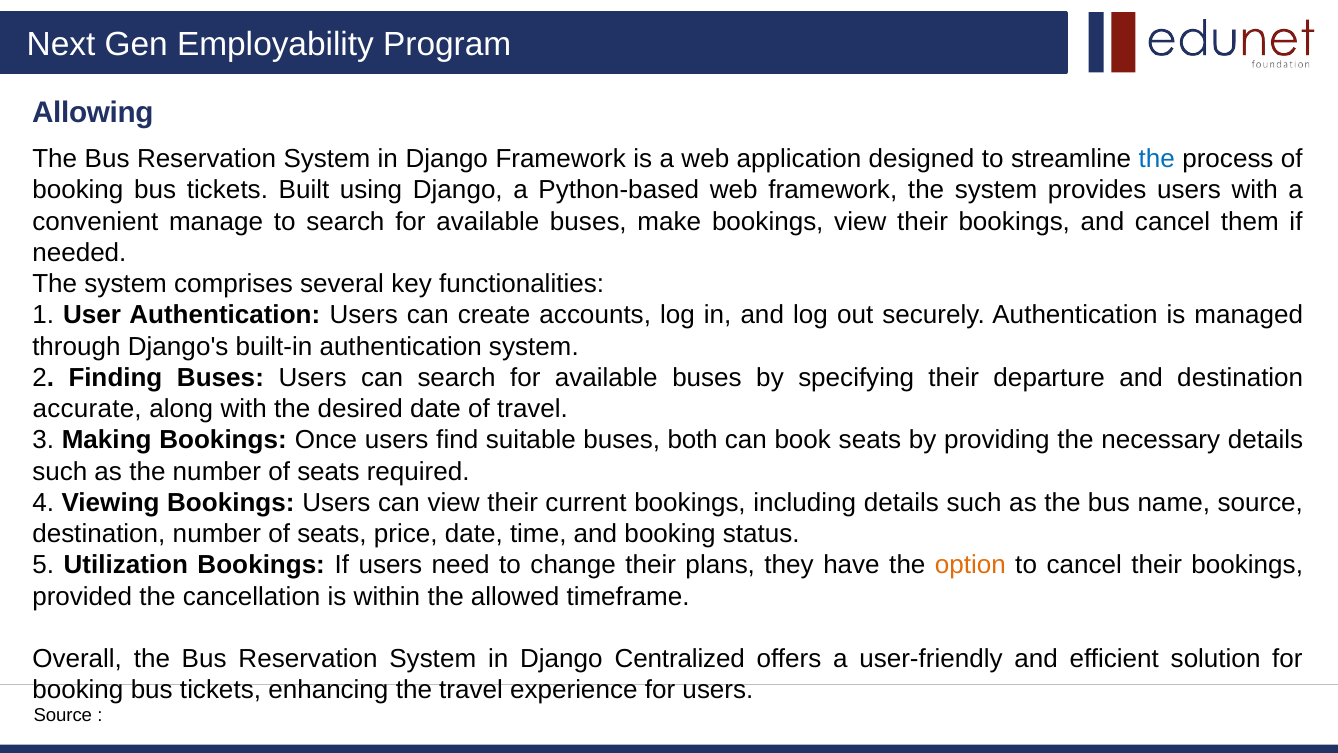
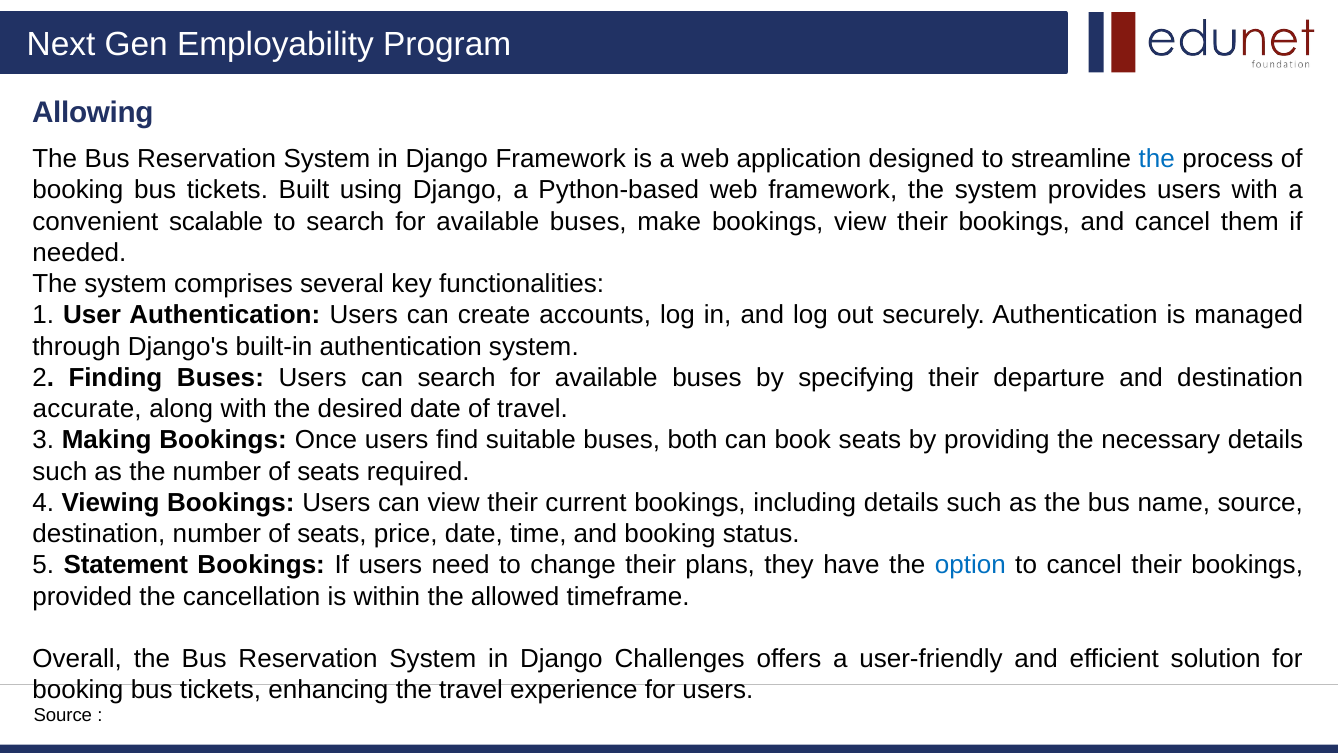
manage: manage -> scalable (216, 221)
Utilization: Utilization -> Statement (126, 565)
option colour: orange -> blue (970, 565)
Centralized: Centralized -> Challenges (680, 659)
